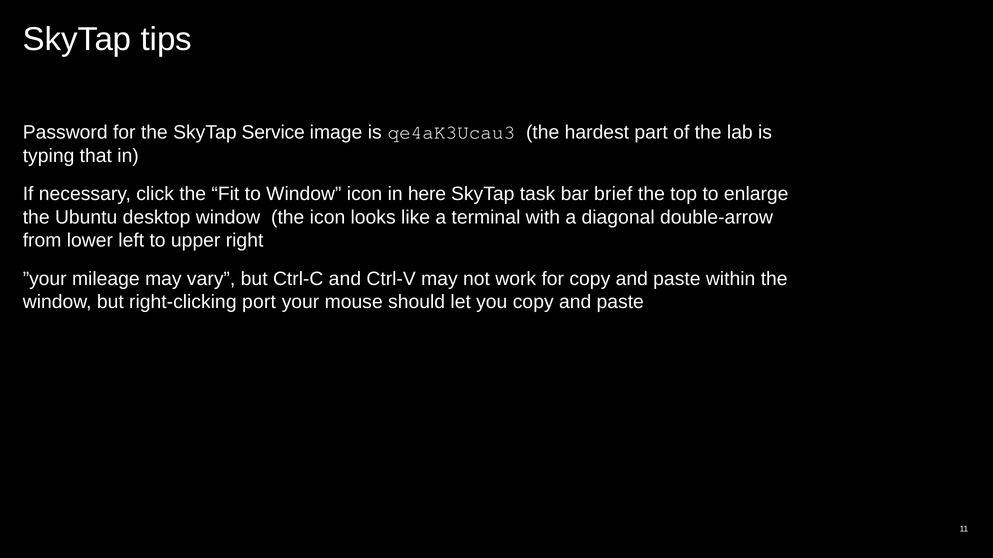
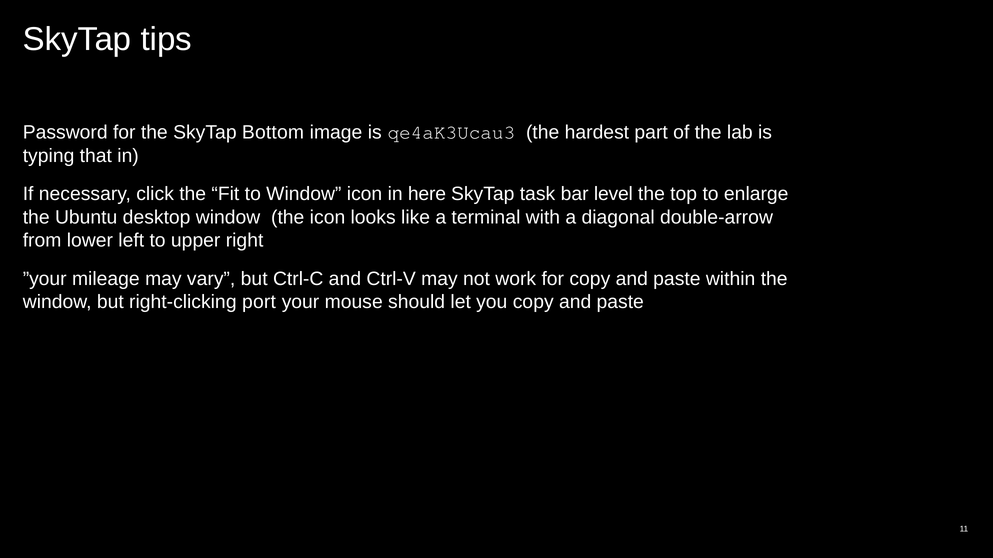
Service: Service -> Bottom (273, 133)
brief: brief -> level (613, 194)
